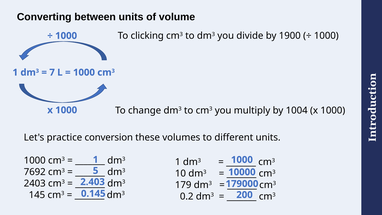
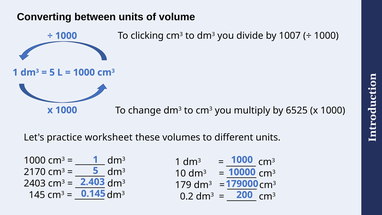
1900: 1900 -> 1007 (290, 36)
7: 7 -> 5 (52, 72)
1004: 1004 -> 6525 (297, 110)
conversion: conversion -> worksheet (109, 138)
7692: 7692 -> 2170 (35, 172)
